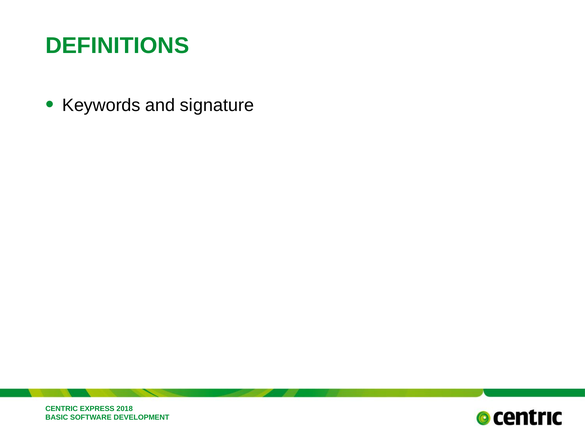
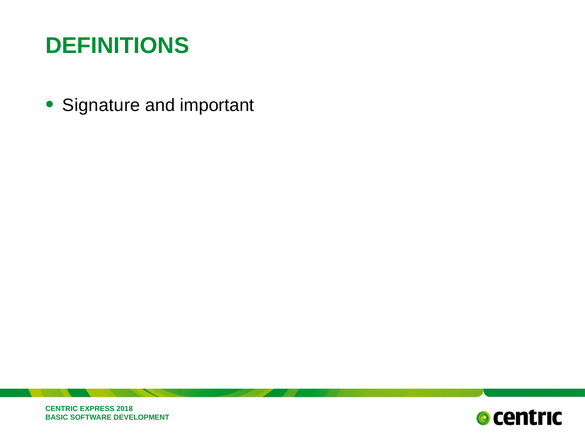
Keywords: Keywords -> Signature (101, 105)
signature: signature -> important (217, 105)
